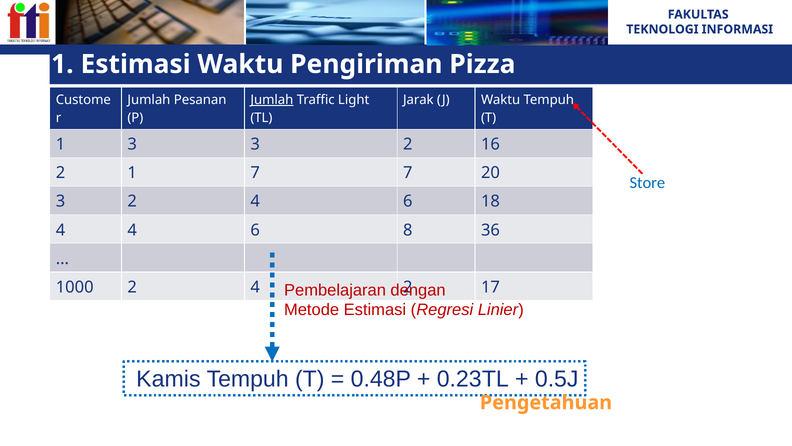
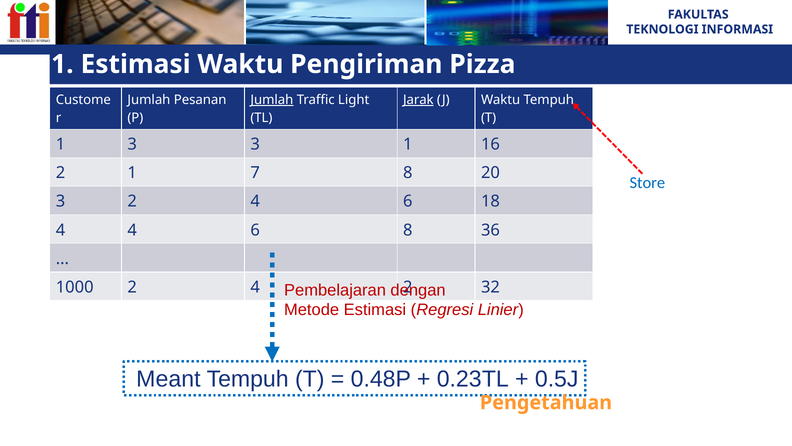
Jarak underline: none -> present (418, 100)
3 3 2: 2 -> 1 (408, 144)
7 7: 7 -> 8 (408, 173)
17: 17 -> 32 (490, 287)
Kamis: Kamis -> Meant (168, 379)
